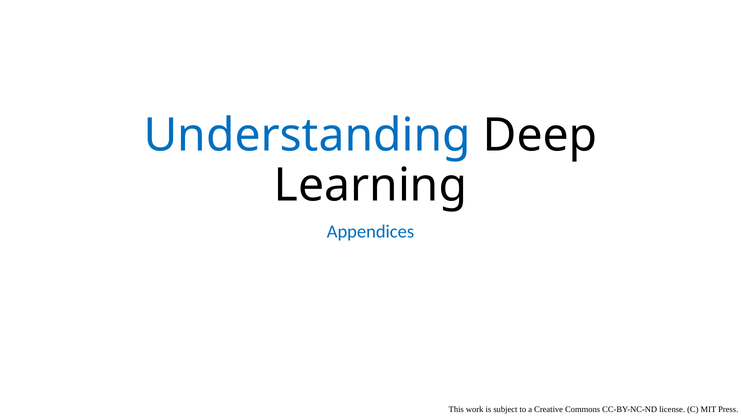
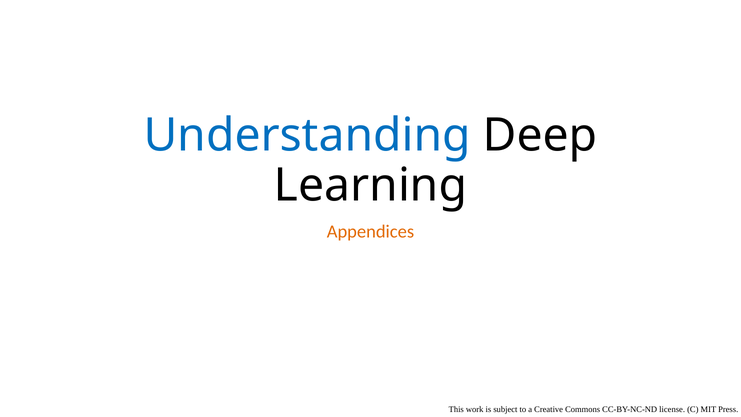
Appendices colour: blue -> orange (370, 232)
